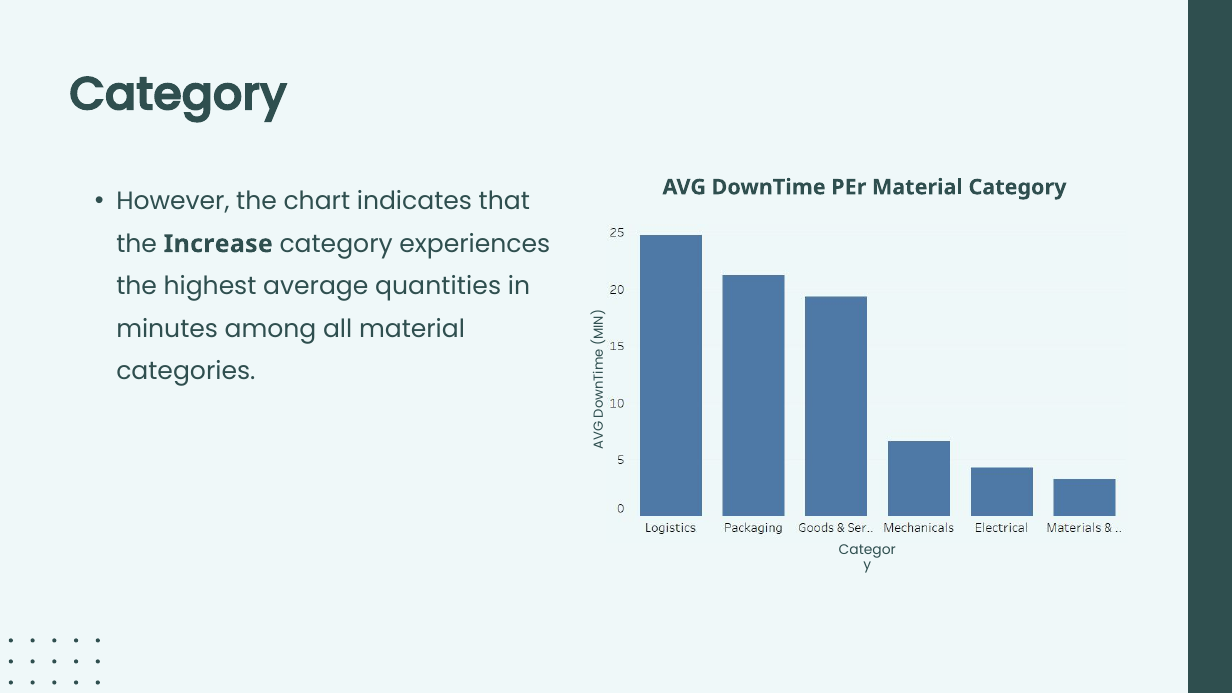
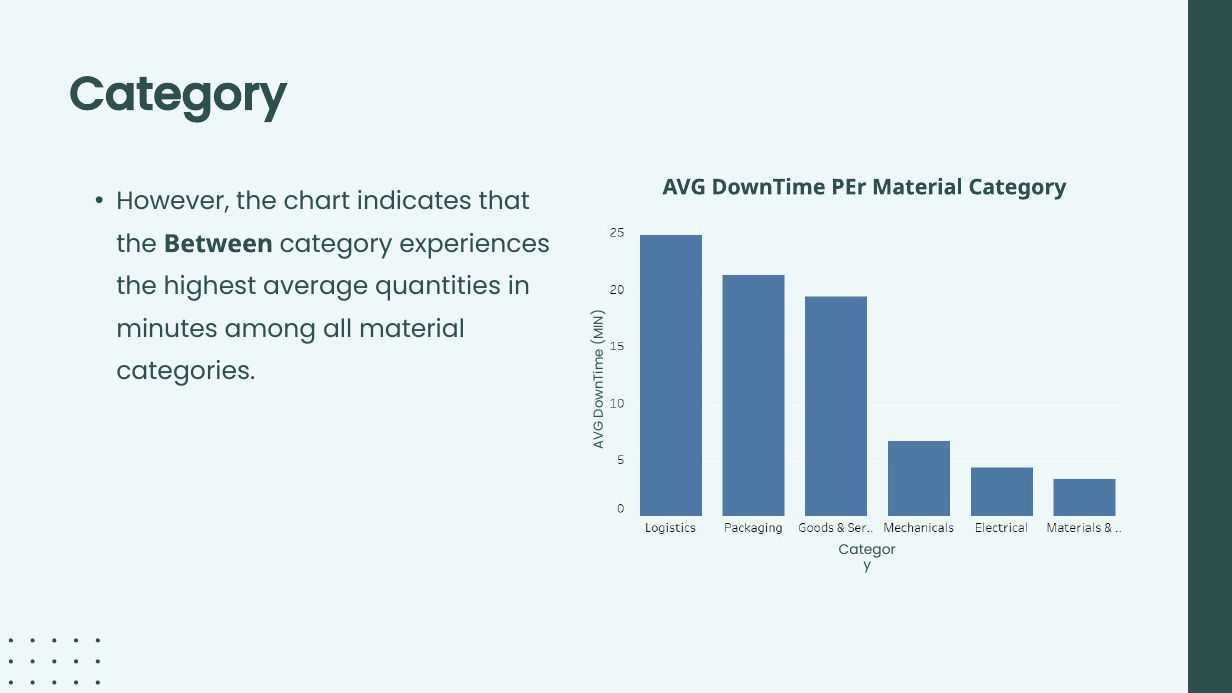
Increase: Increase -> Between (218, 244)
